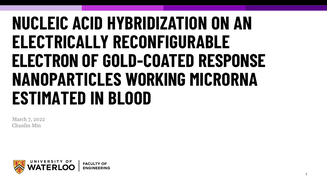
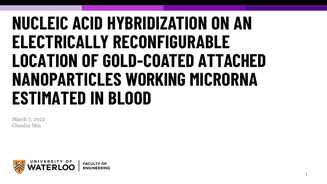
ELECTRON: ELECTRON -> LOCATION (45, 61)
RESPONSE: RESPONSE -> ATTACHED (232, 61)
